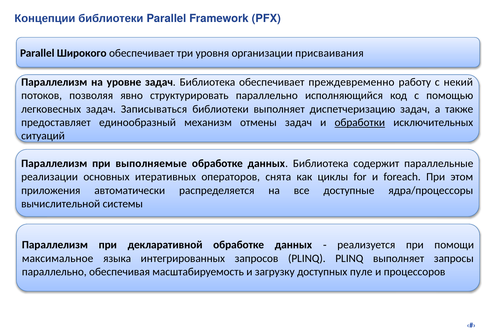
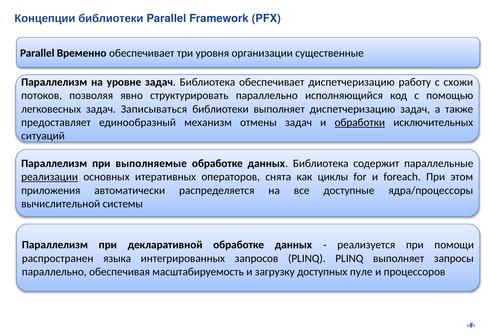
Широкого: Широкого -> Временно (82, 53)
присваивания: присваивания -> существенные (330, 53)
обеспечивает преждевременно: преждевременно -> диспетчеризацию (352, 82)
некий: некий -> схожи (458, 82)
реализации underline: none -> present (50, 177)
максимальное: максимальное -> распространен (58, 258)
